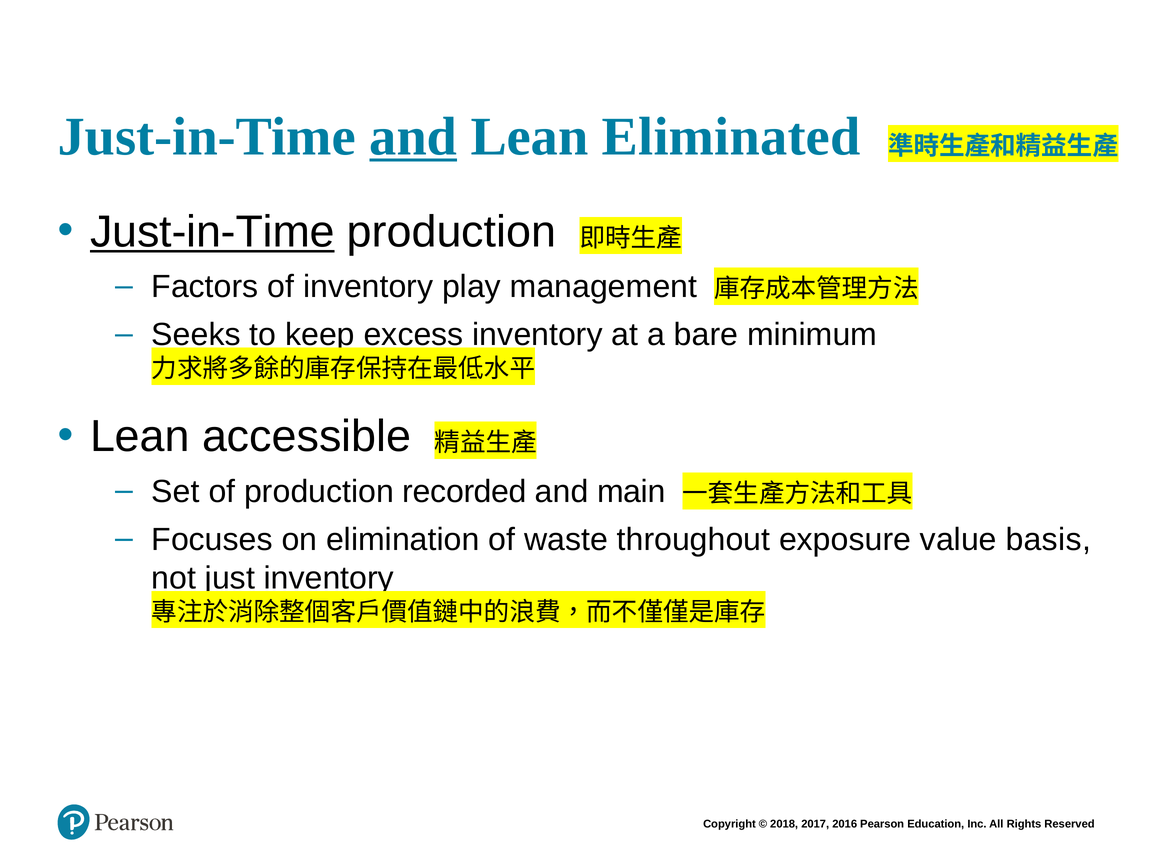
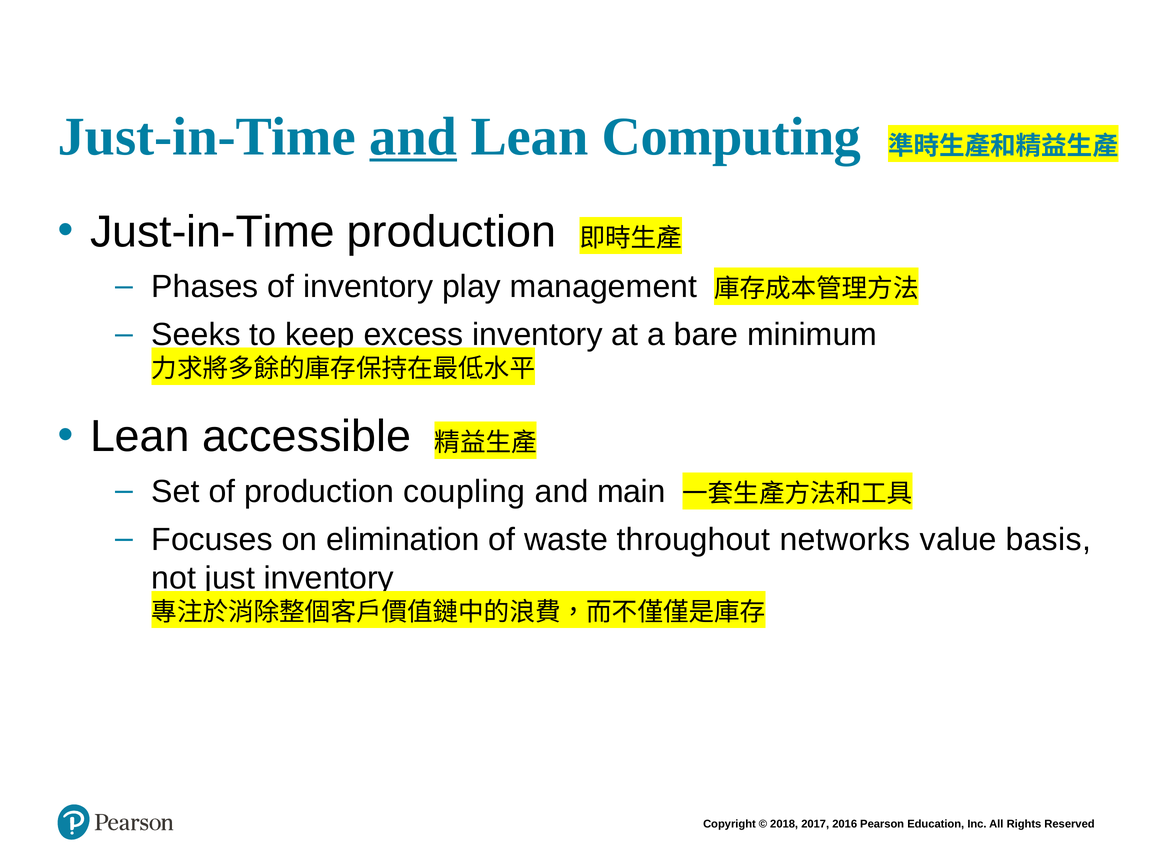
Eliminated: Eliminated -> Computing (732, 137)
Just-in-Time underline: present -> none (212, 232)
Factors: Factors -> Phases (205, 287)
recorded: recorded -> coupling (464, 492)
exposure: exposure -> networks (845, 540)
